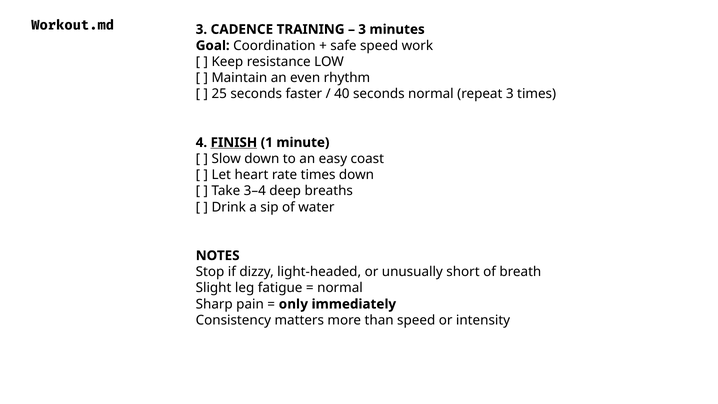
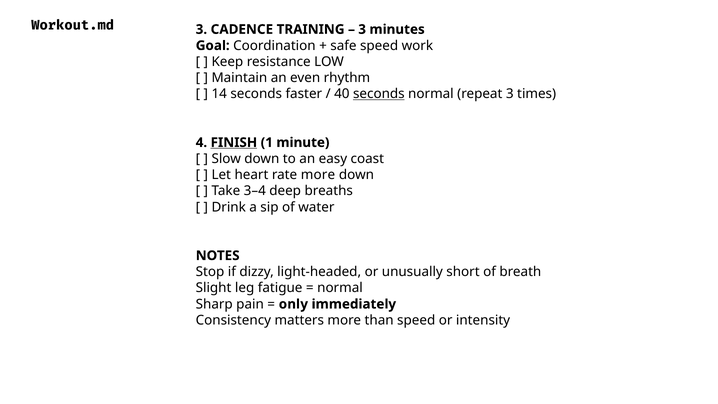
25: 25 -> 14 (219, 94)
seconds underline: none -> present (379, 94)
rate times: times -> more (318, 175)
